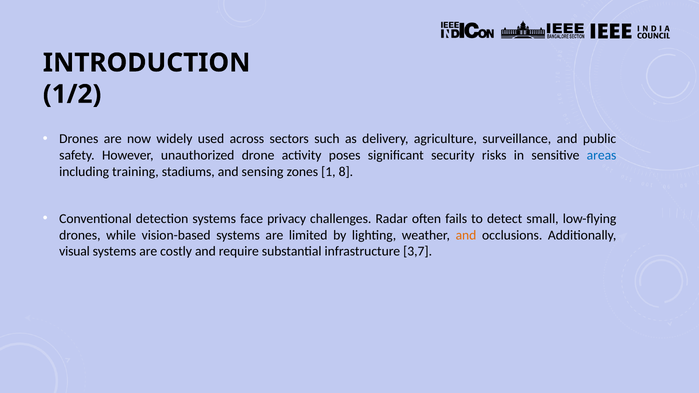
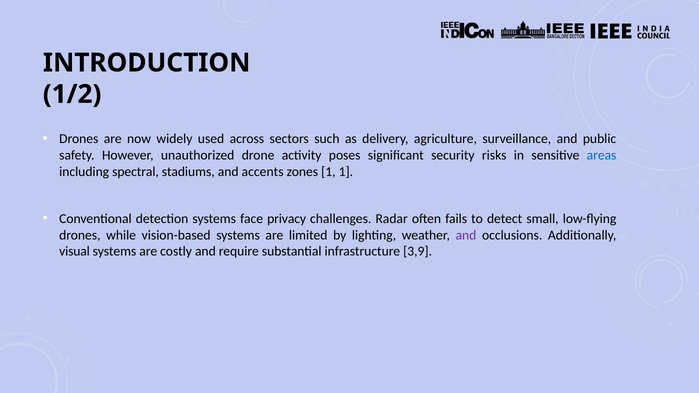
training: training -> spectral (135, 172)
sensing: sensing -> accents (263, 172)
1 8: 8 -> 1 (346, 172)
and colour: orange -> purple (466, 235)
3,7: 3,7 -> 3,9 (418, 251)
